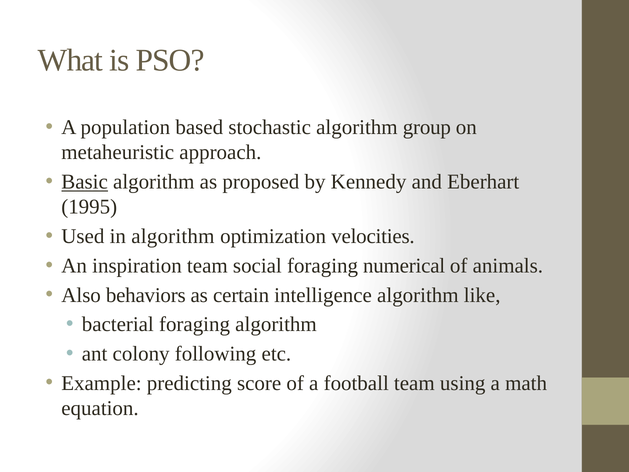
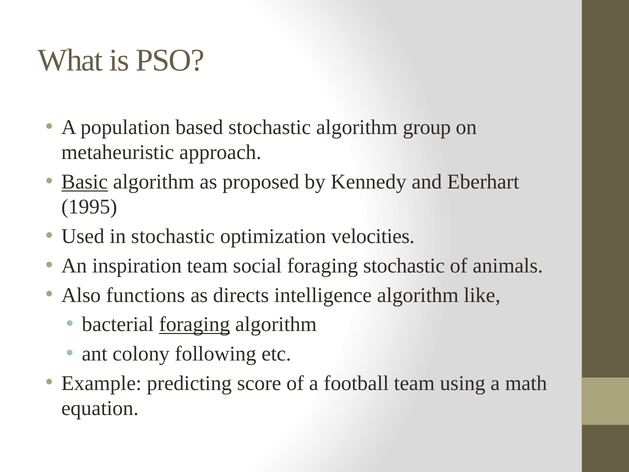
in algorithm: algorithm -> stochastic (173, 236)
foraging numerical: numerical -> stochastic (404, 266)
behaviors: behaviors -> functions (146, 295)
certain: certain -> directs (241, 295)
foraging underline: none -> present (195, 324)
